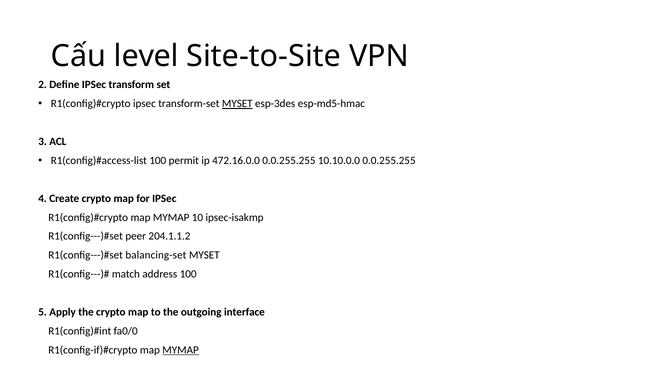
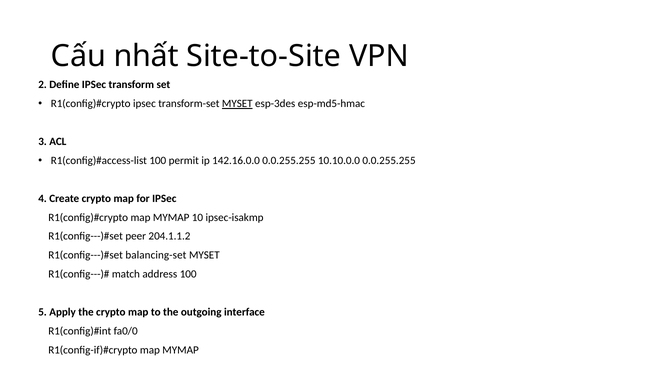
level: level -> nhất (146, 56)
472.16.0.0: 472.16.0.0 -> 142.16.0.0 (236, 160)
MYMAP underline: present -> none (181, 350)
